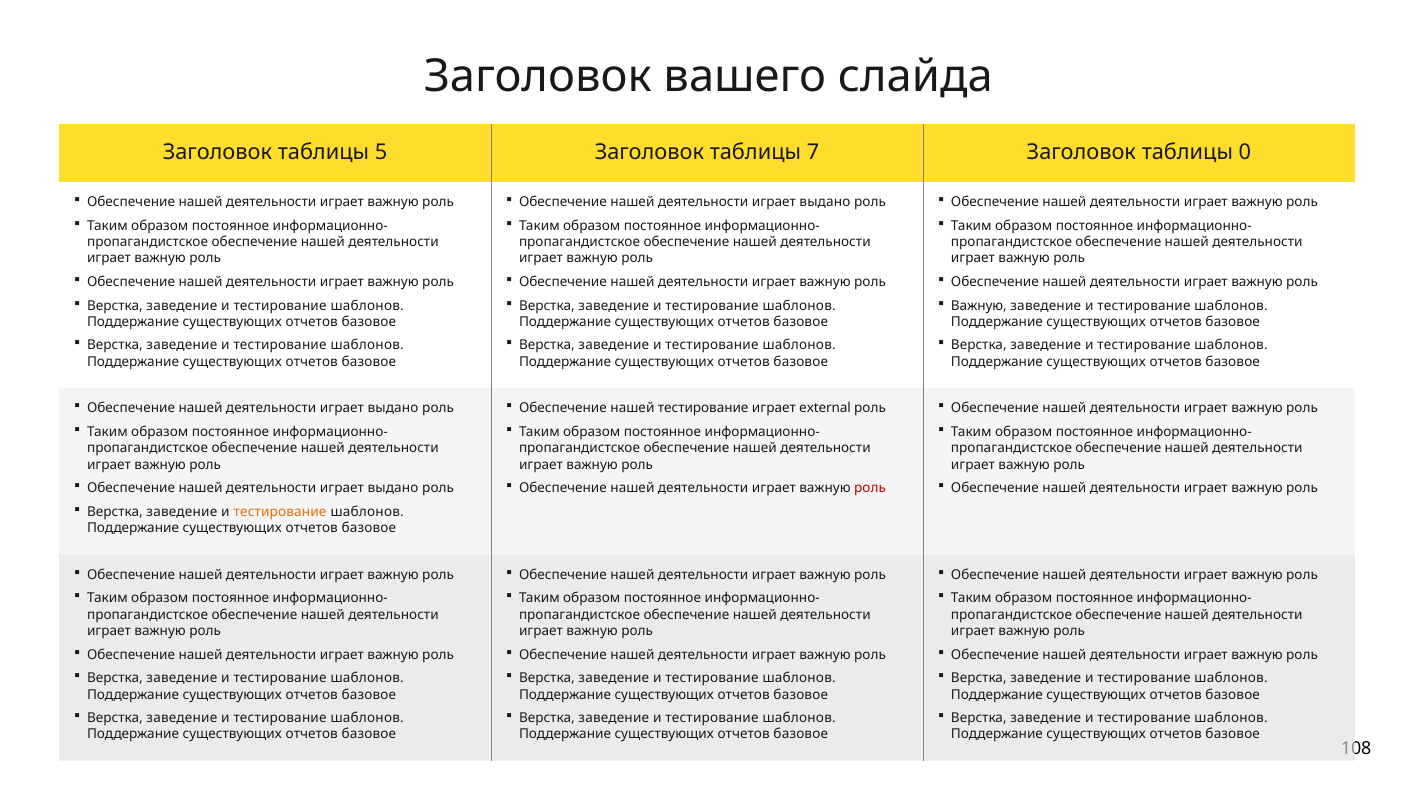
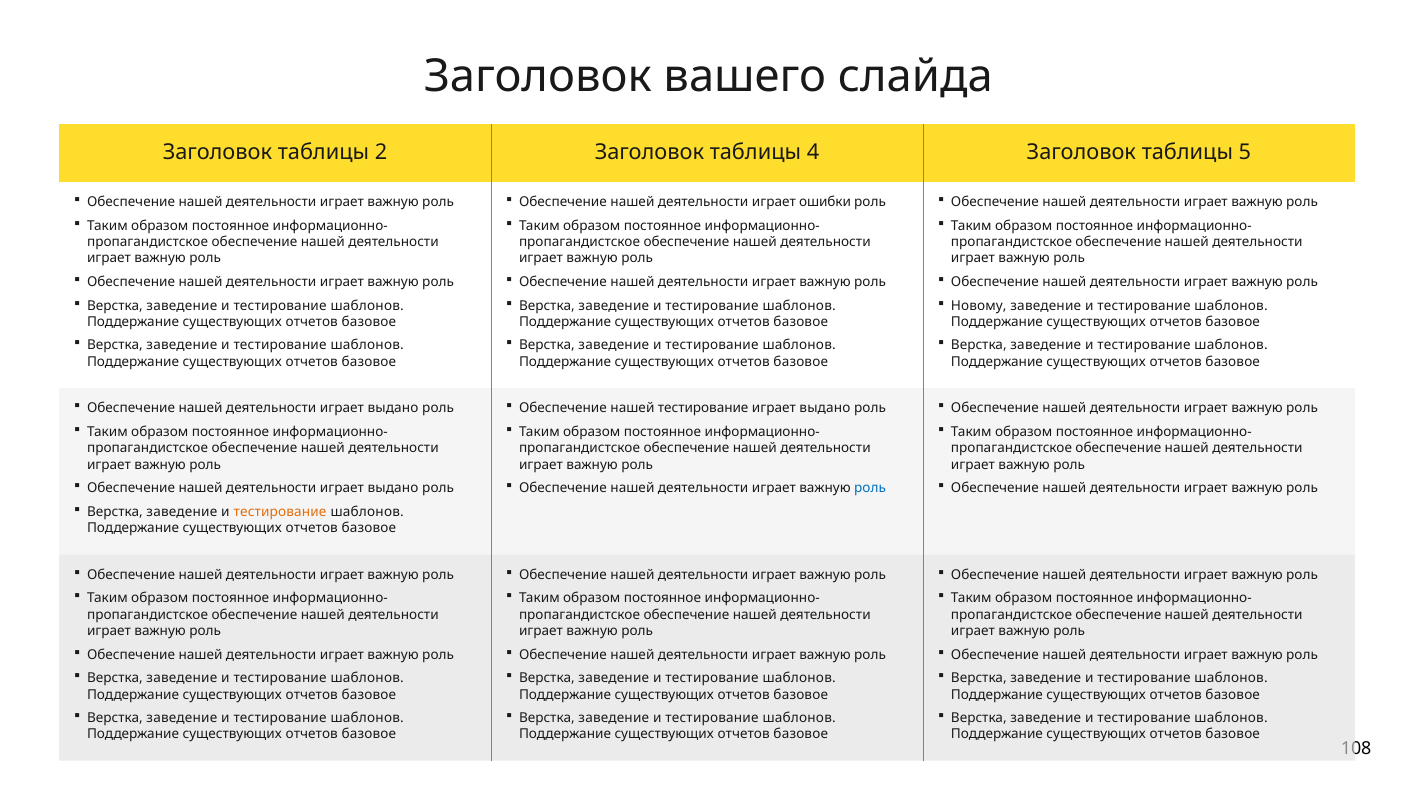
5: 5 -> 2 (381, 152)
7: 7 -> 4 (813, 152)
0: 0 -> 5 (1245, 152)
выдано: выдано -> ошибки (825, 202)
Важную: Важную -> Новому (979, 306)
external: external -> выдано (825, 408)
роль colour: red -> blue (870, 488)
